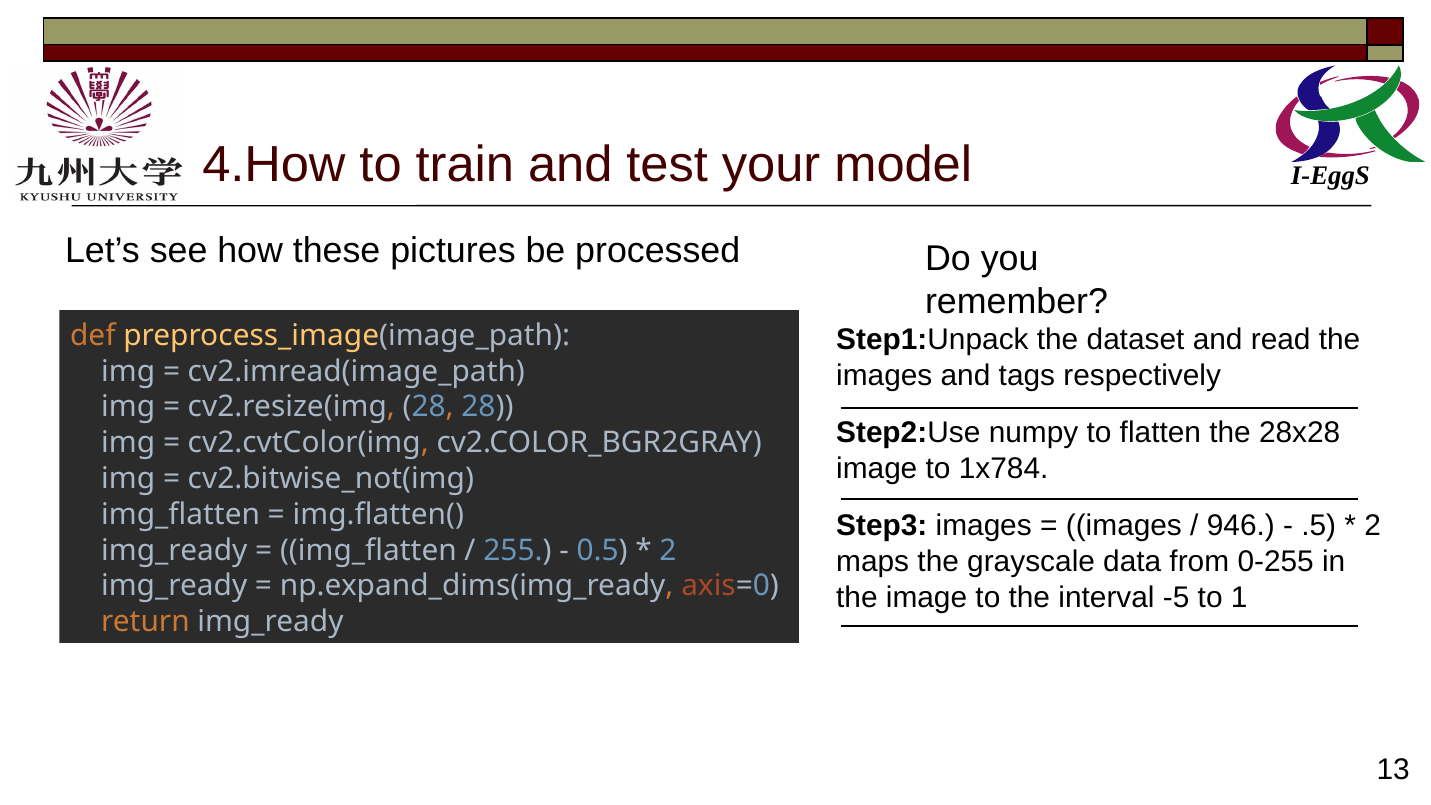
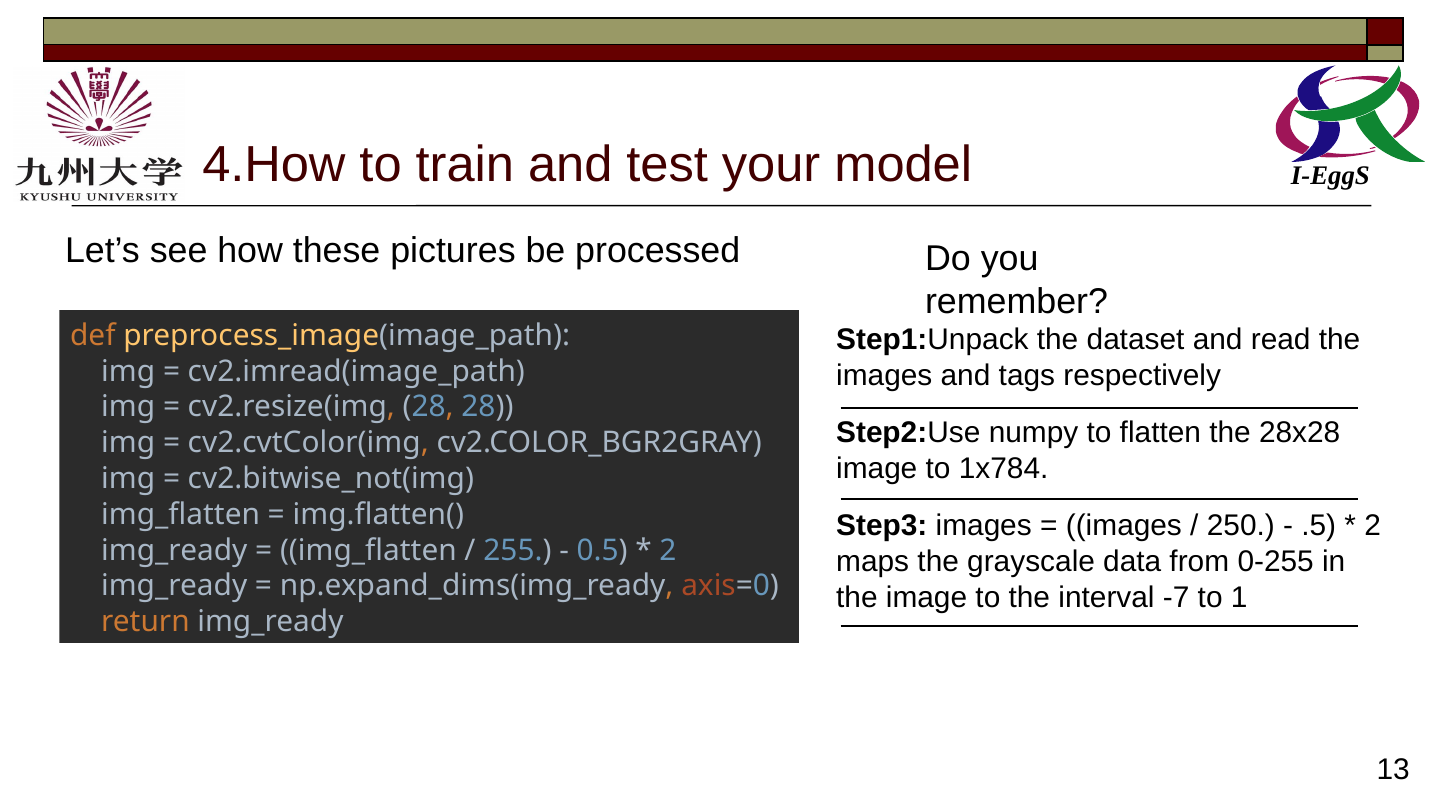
946: 946 -> 250 (1241, 526)
-5: -5 -> -7 (1176, 598)
